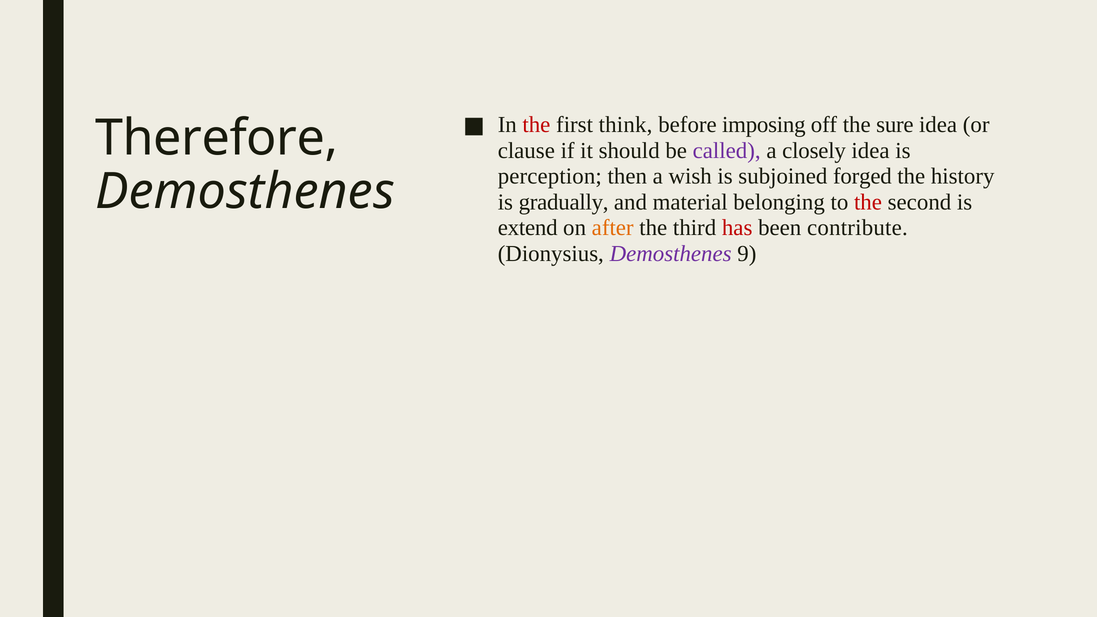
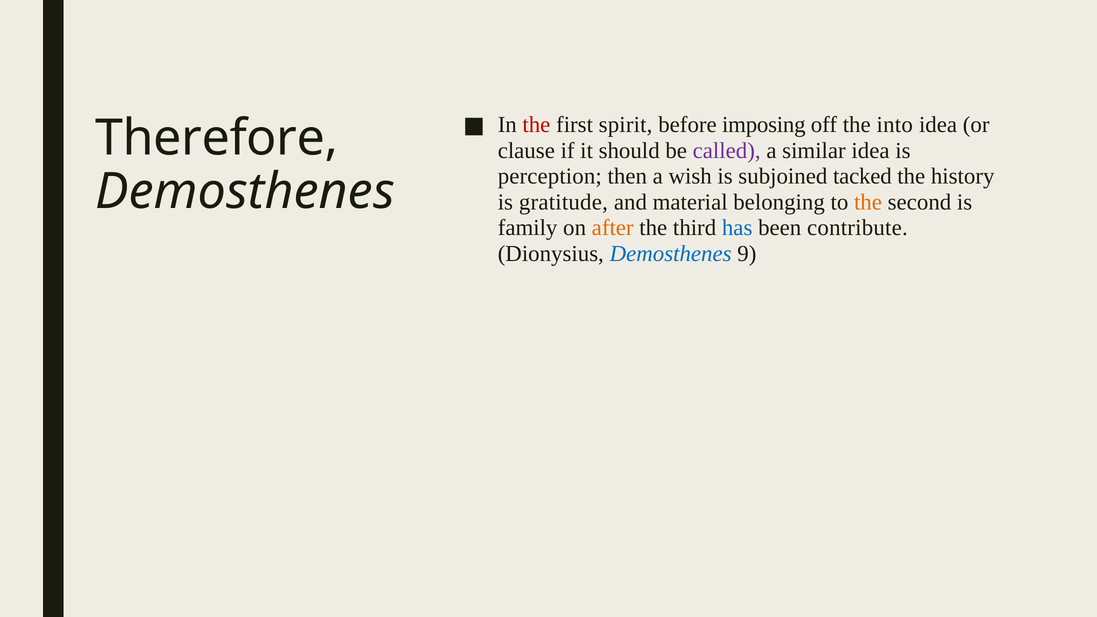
think: think -> spirit (626, 125)
sure: sure -> into (895, 125)
closely: closely -> similar (814, 150)
forged: forged -> tacked (862, 176)
gradually: gradually -> gratitude (563, 202)
the colour: red -> orange (868, 202)
extend: extend -> family (528, 228)
has colour: red -> blue (737, 228)
Demosthenes colour: purple -> blue (671, 254)
